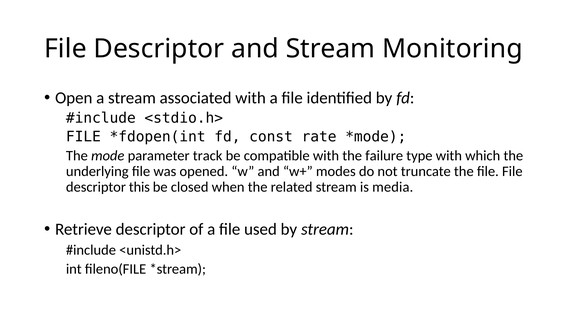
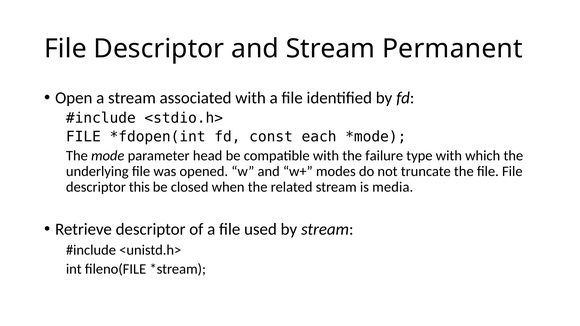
Monitoring: Monitoring -> Permanent (452, 49)
rate: rate -> each (319, 137)
track: track -> head (208, 156)
